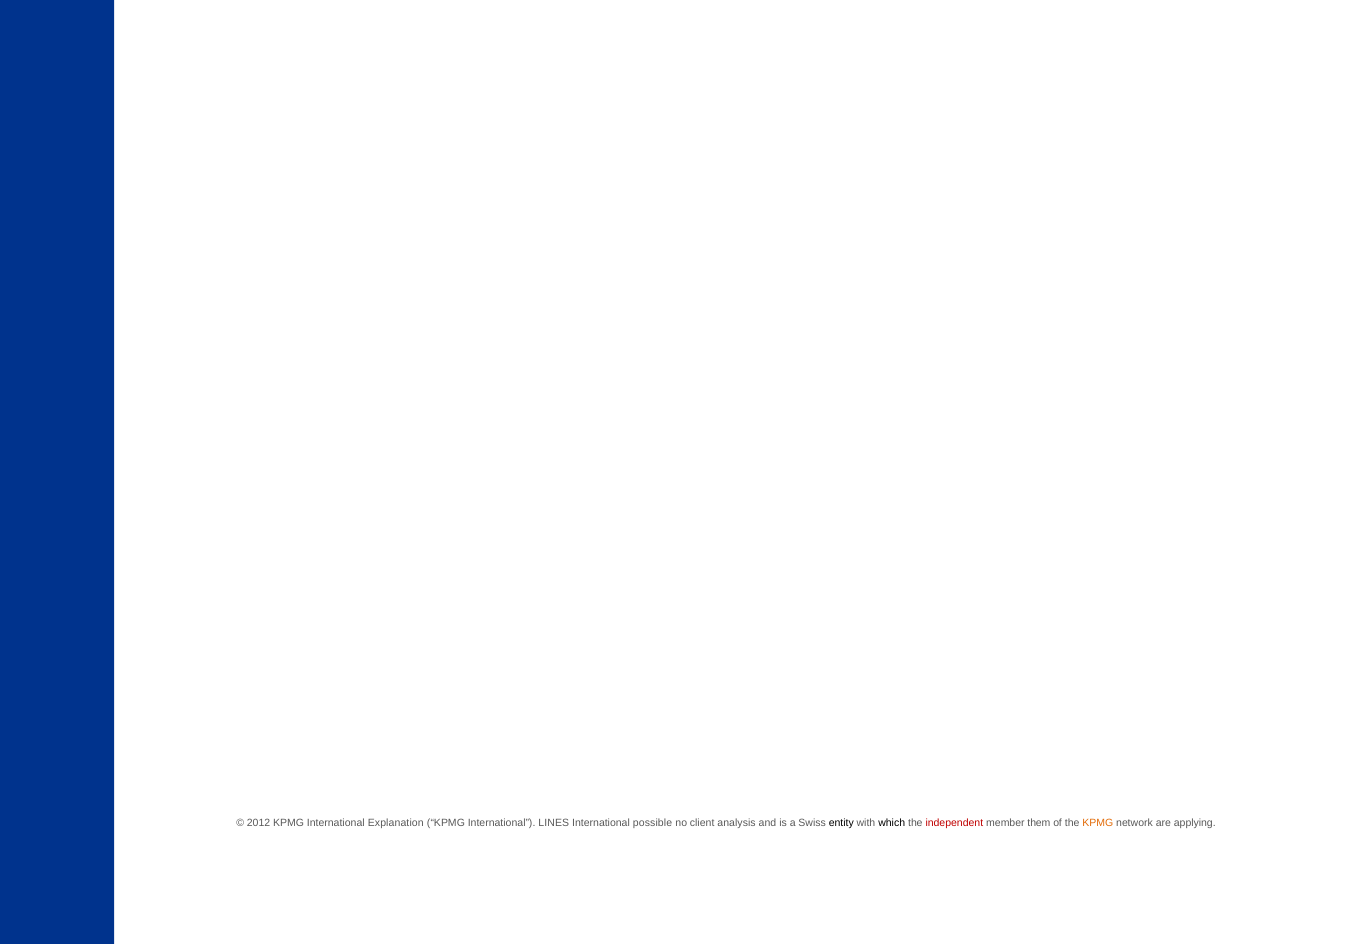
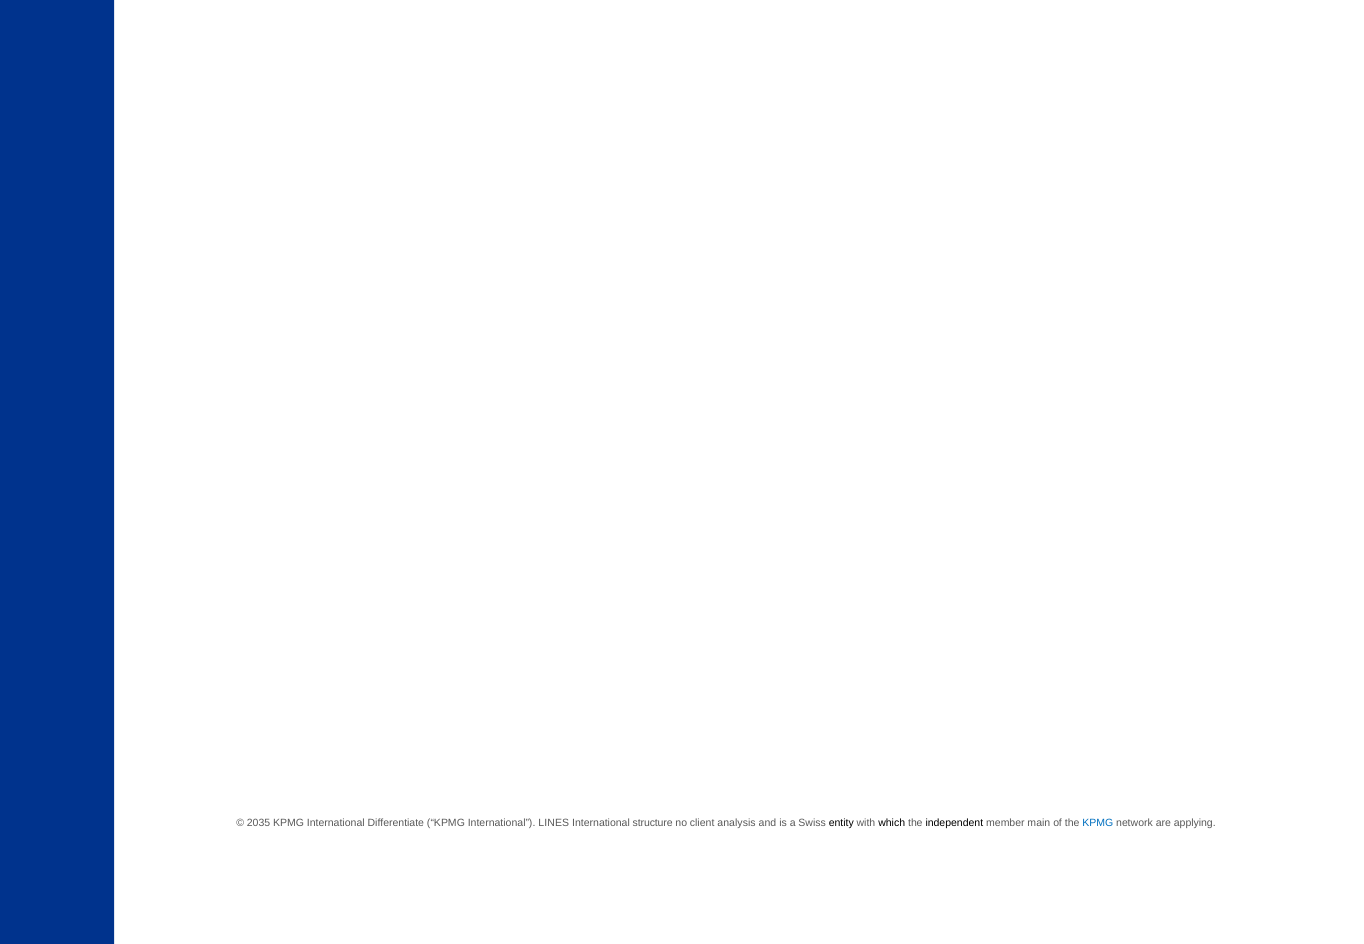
2012: 2012 -> 2035 (259, 824)
Explanation: Explanation -> Differentiate (396, 824)
possible: possible -> structure (653, 824)
independent colour: red -> black (954, 824)
them: them -> main (1039, 824)
KPMG colour: orange -> blue (1098, 824)
